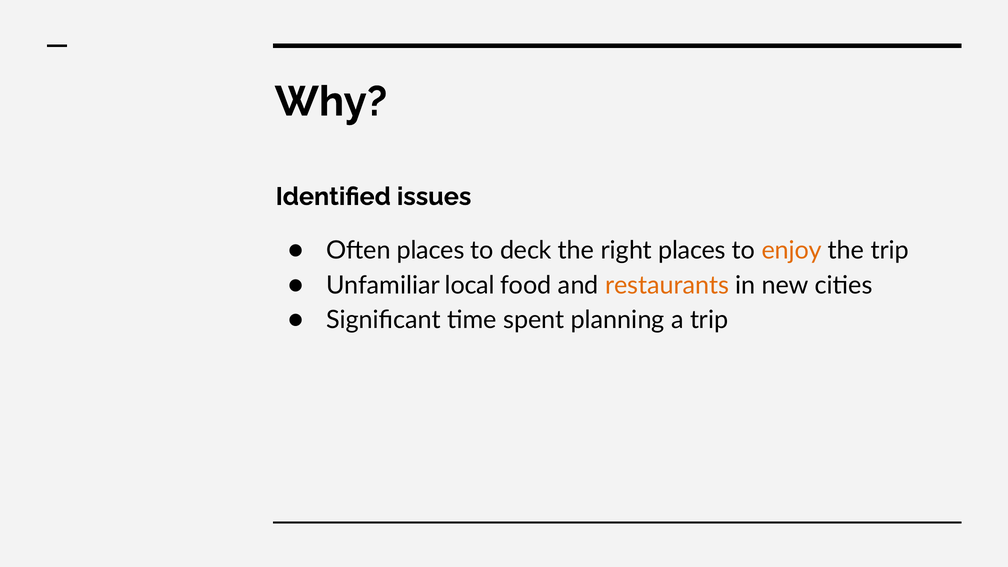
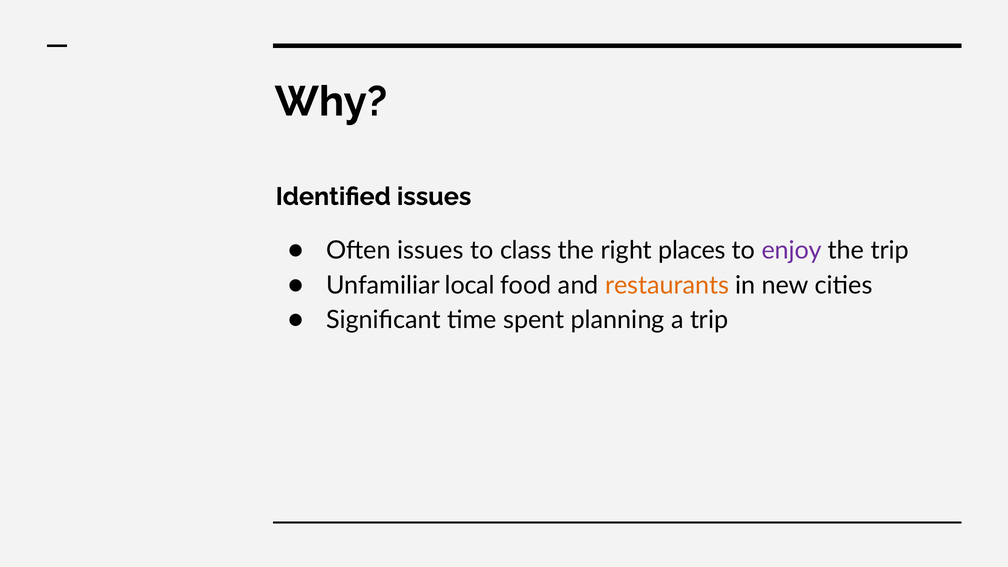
Often places: places -> issues (430, 251)
deck: deck -> class (526, 251)
enjoy colour: orange -> purple (792, 251)
